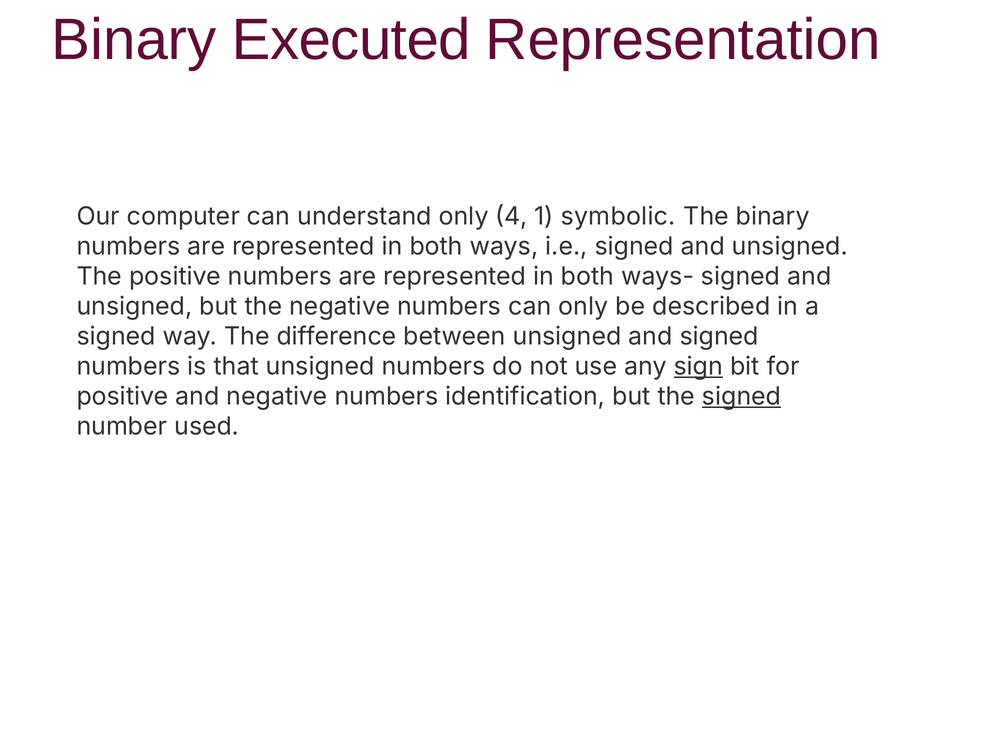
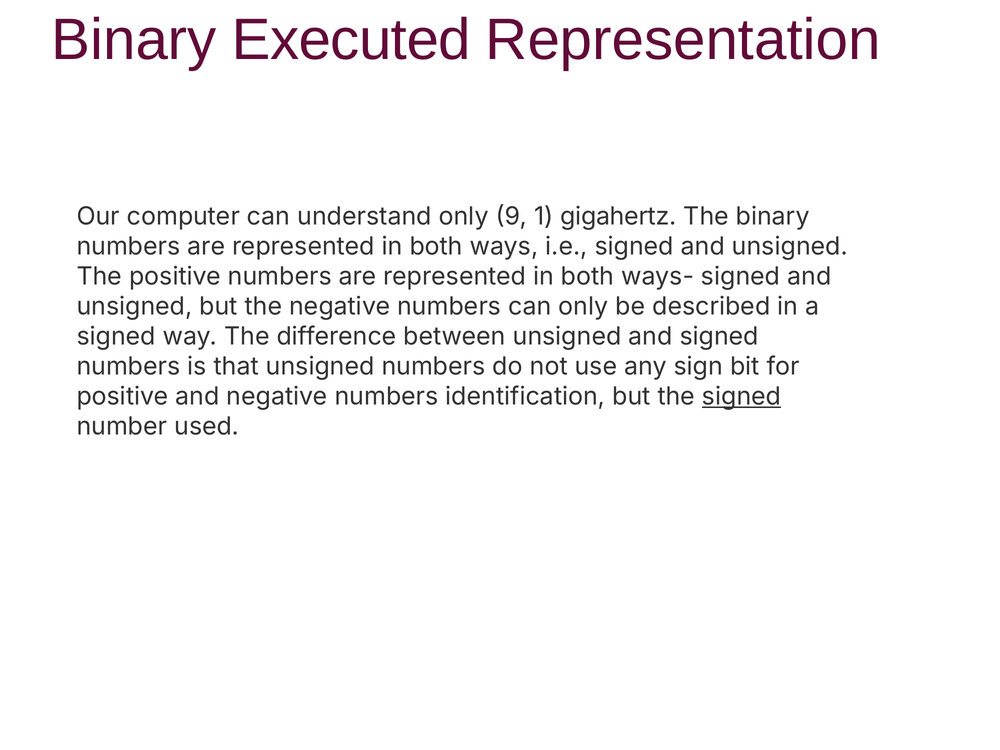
4: 4 -> 9 (511, 217)
symbolic: symbolic -> gigahertz (618, 217)
sign underline: present -> none (698, 367)
